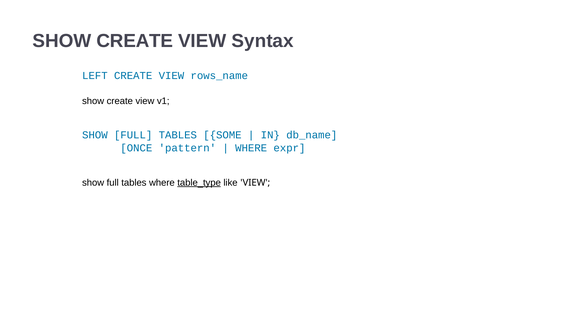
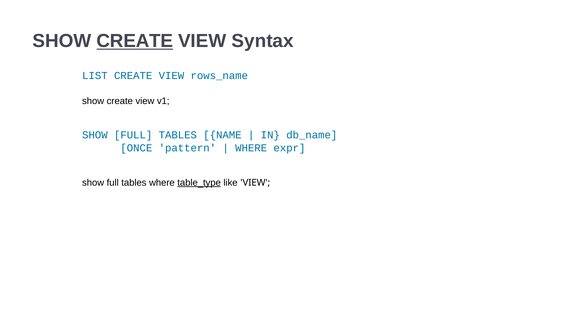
CREATE underline: none -> present (135, 41)
LEFT: LEFT -> LIST (95, 75)
SOME: SOME -> NAME (222, 135)
